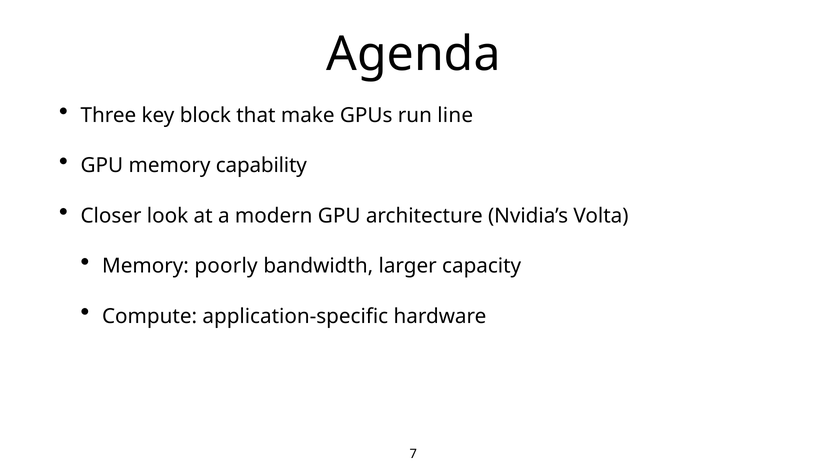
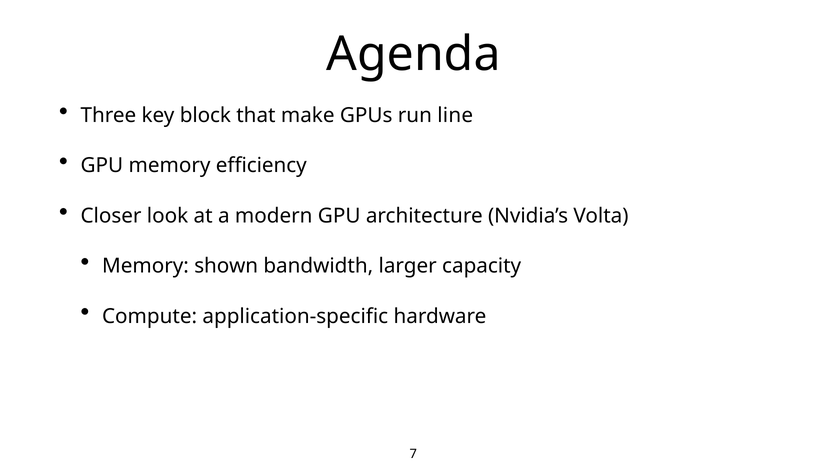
capability: capability -> efficiency (261, 166)
poorly: poorly -> shown (226, 266)
